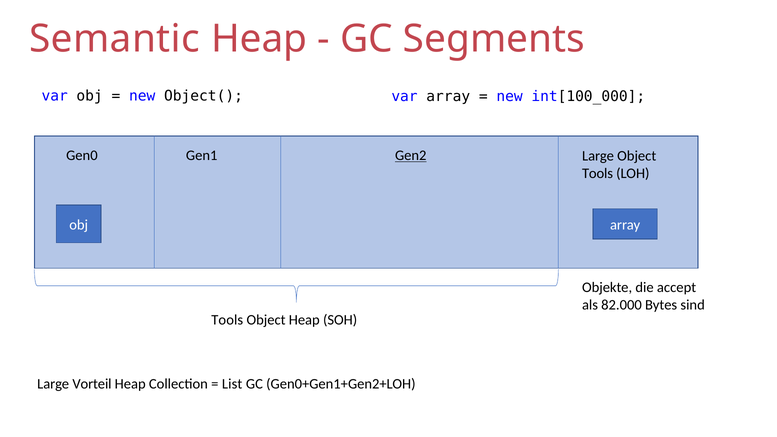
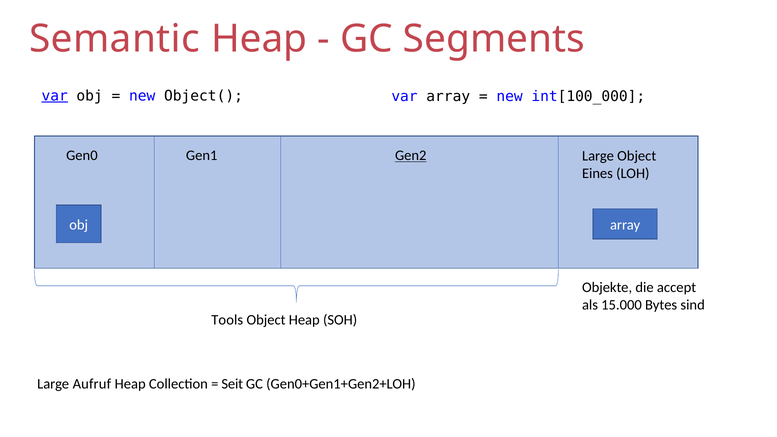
var underline: none -> present (55, 96)
Tools: Tools -> Eines (597, 173)
82.000: 82.000 -> 15.000 (621, 305)
Vorteil: Vorteil -> Aufruf (92, 384)
List: List -> Seit (232, 384)
